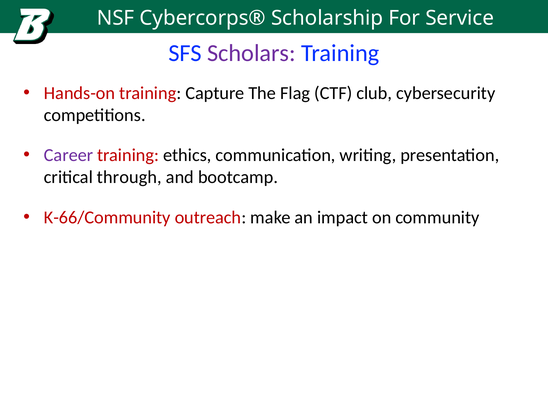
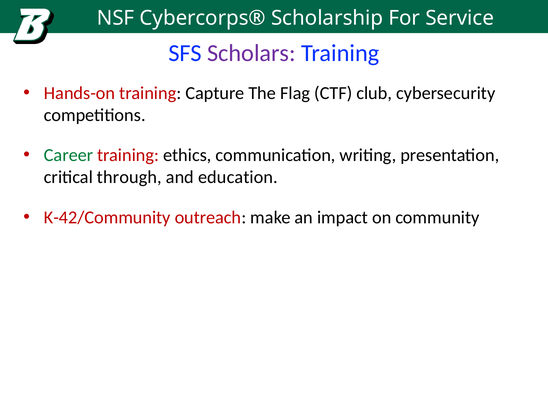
Career colour: purple -> green (69, 155)
bootcamp: bootcamp -> education (238, 177)
K-66/Community: K-66/Community -> K-42/Community (107, 217)
